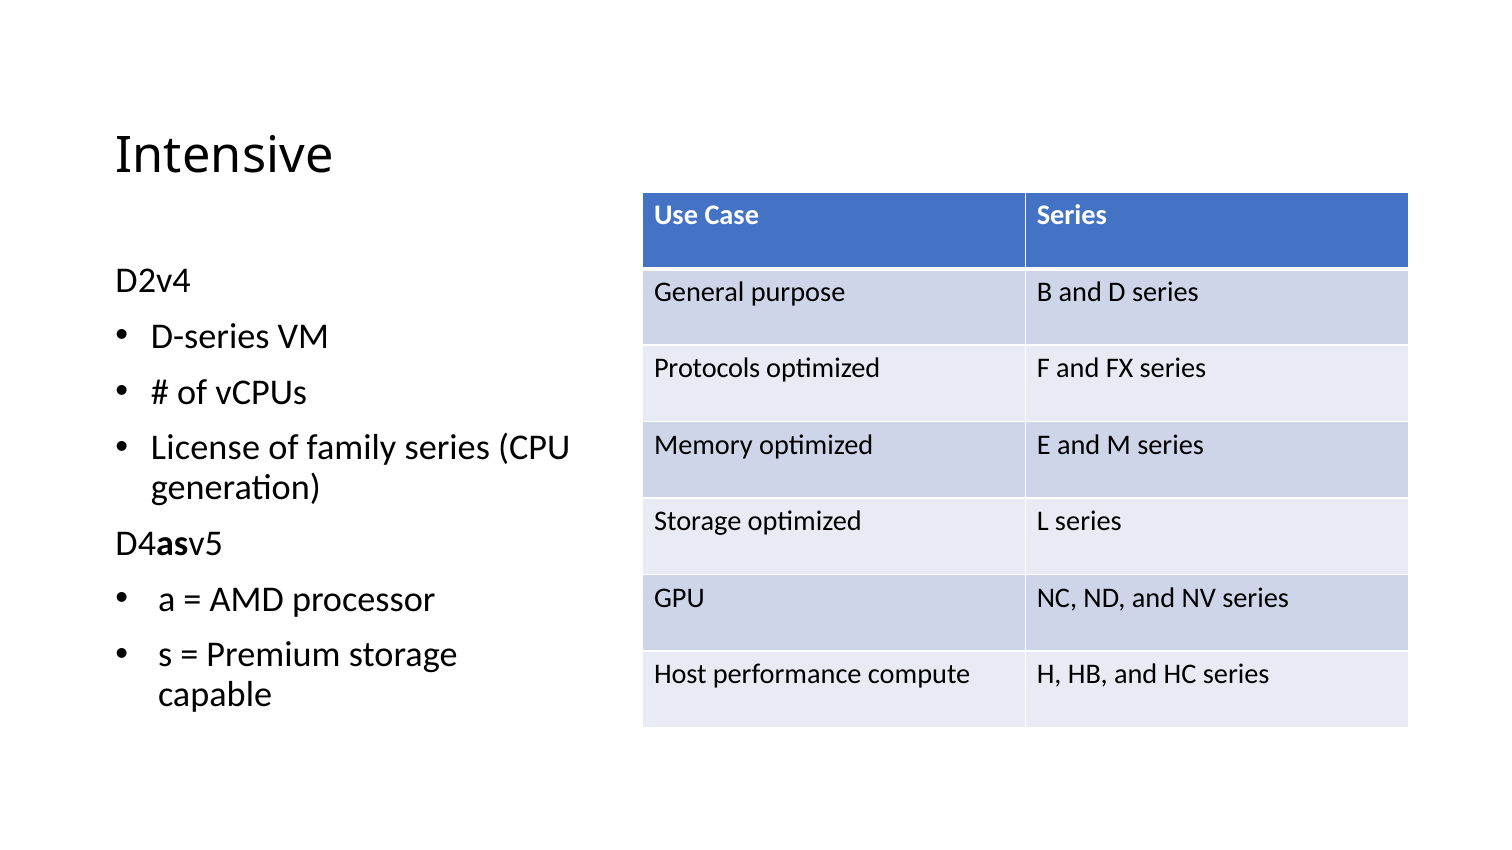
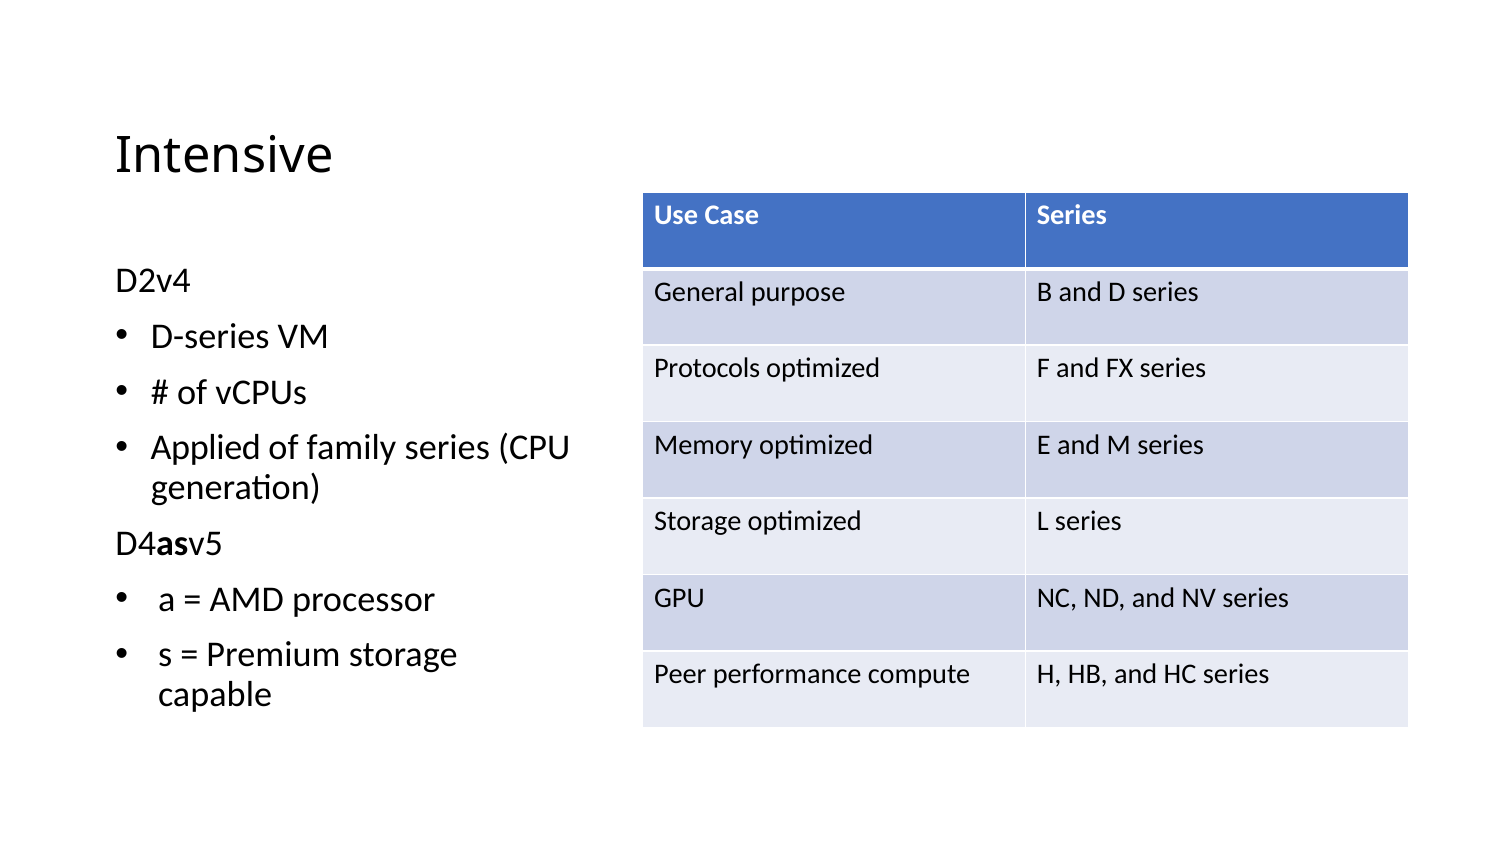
License: License -> Applied (206, 448)
Host: Host -> Peer (680, 675)
